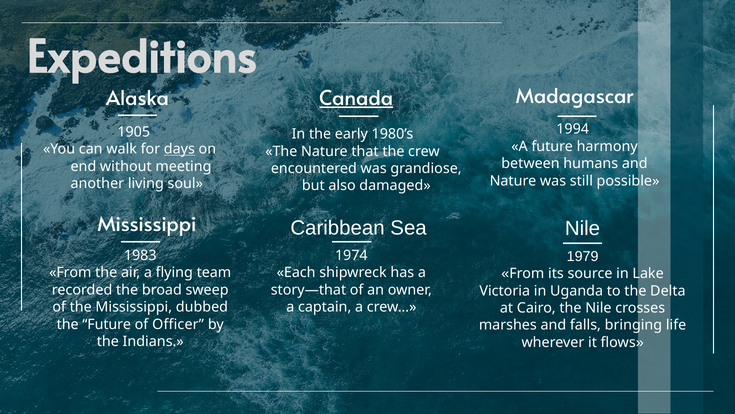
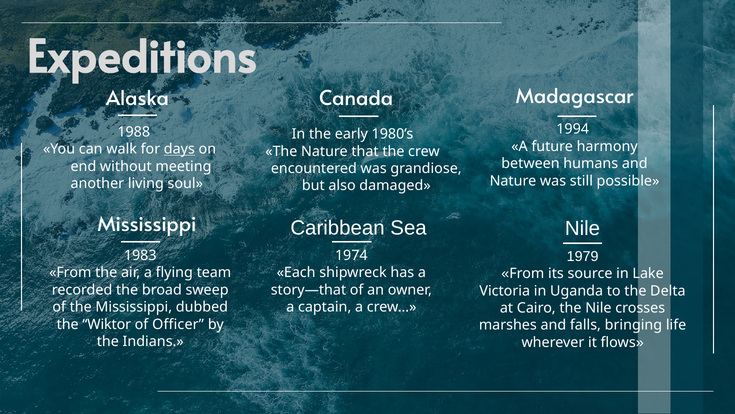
Canada underline: present -> none (356, 98)
1905: 1905 -> 1988 (134, 132)
the Future: Future -> Wiktor (107, 324)
